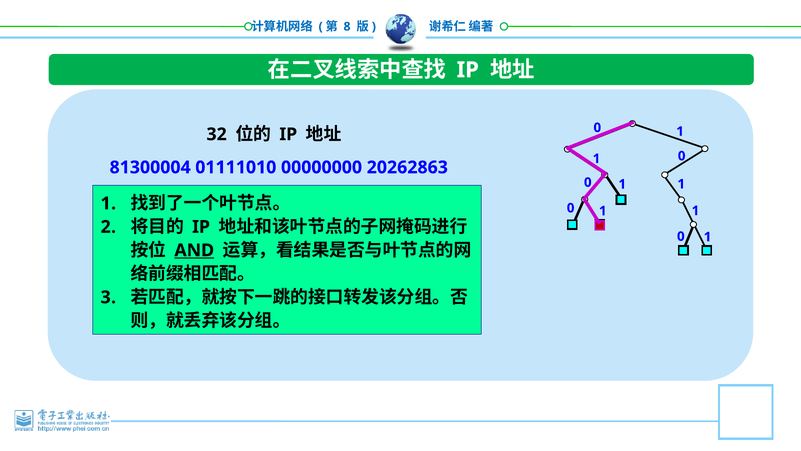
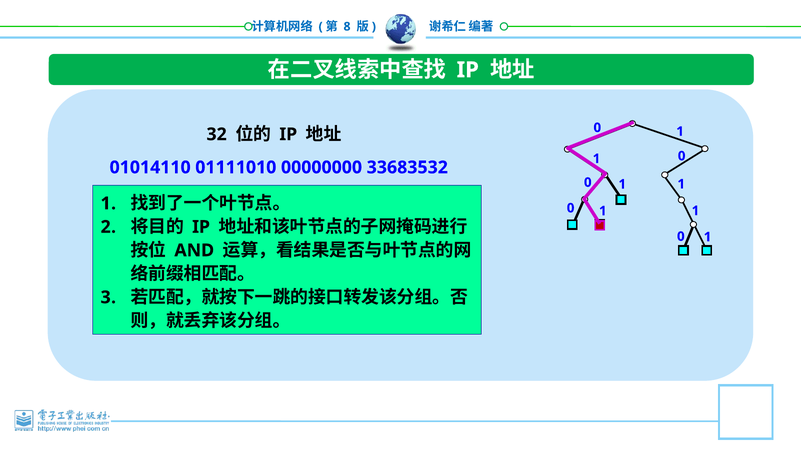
81300004: 81300004 -> 01014110 (150, 167)
20262863: 20262863 -> 33683532 (407, 167)
AND underline: present -> none (194, 250)
